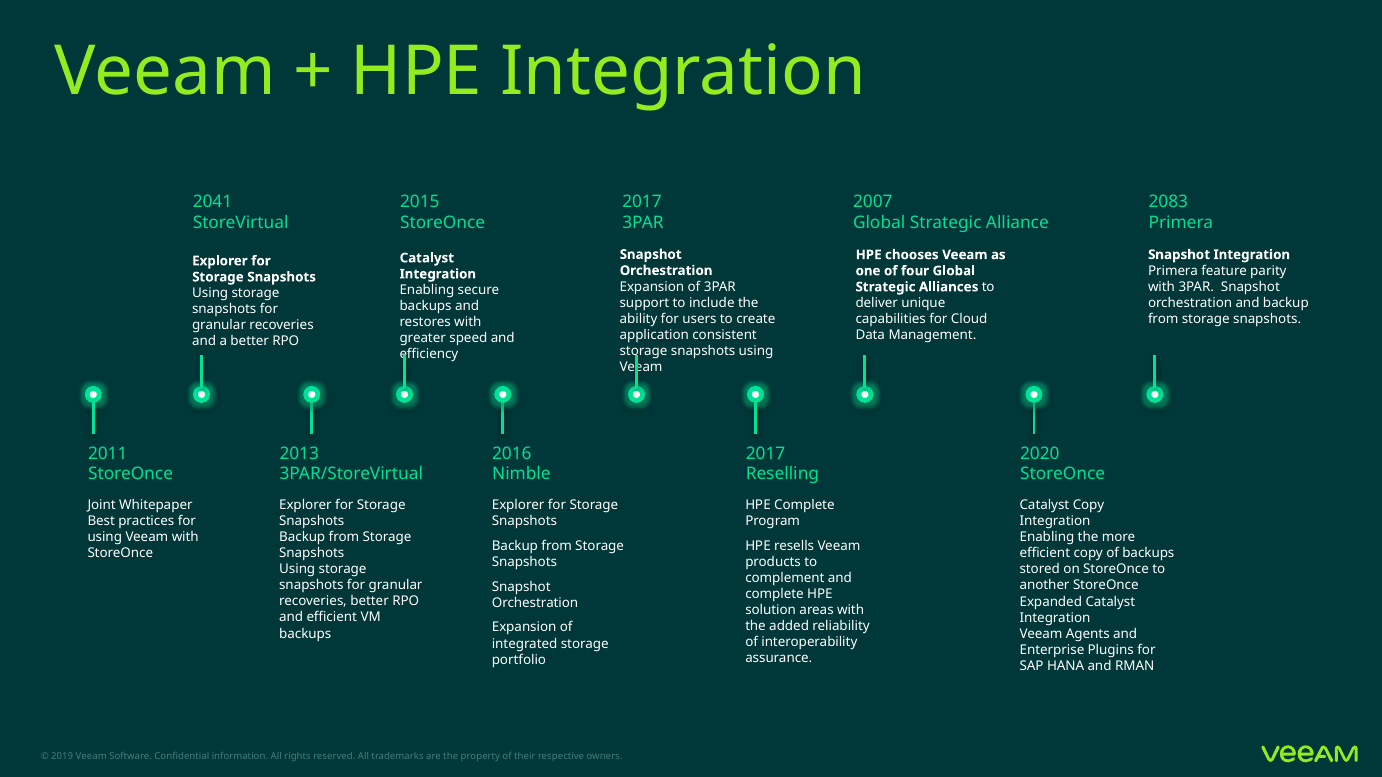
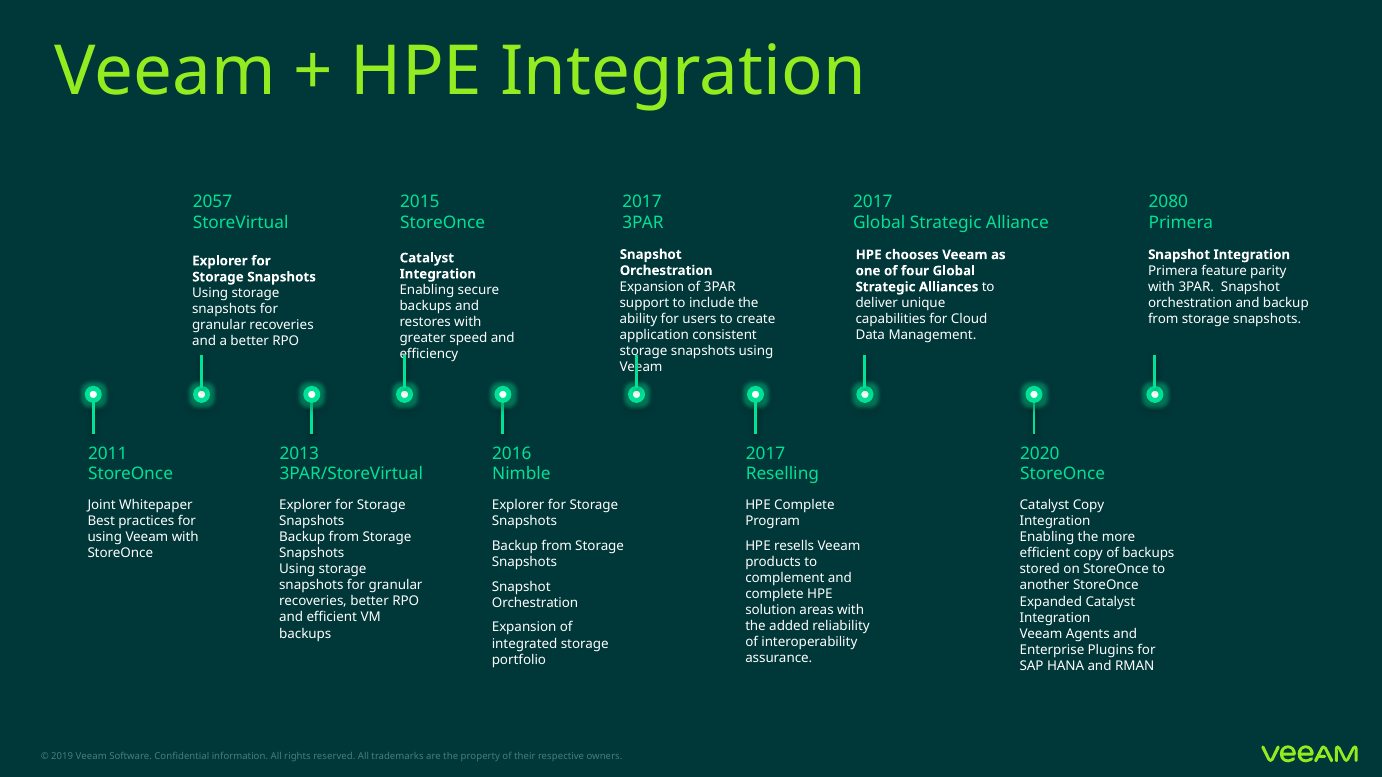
2041: 2041 -> 2057 (212, 202)
2007: 2007 -> 2017 (873, 202)
2083: 2083 -> 2080 (1168, 202)
